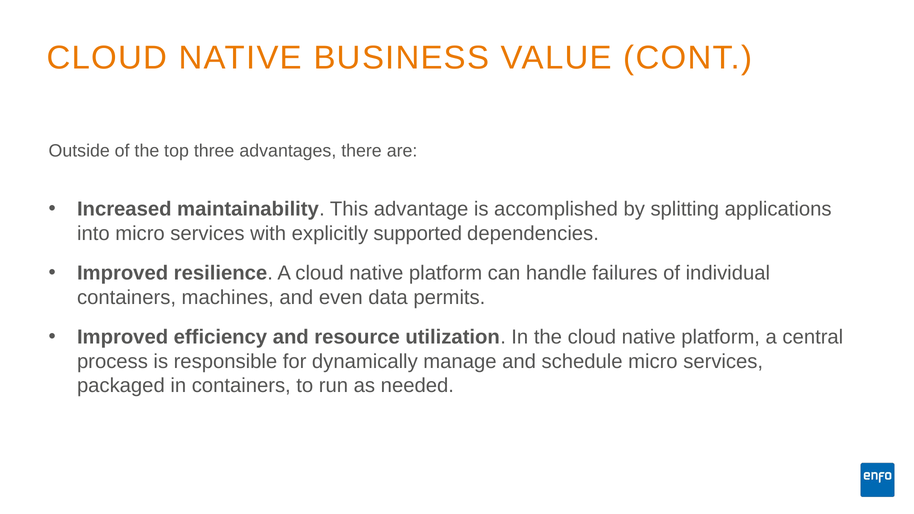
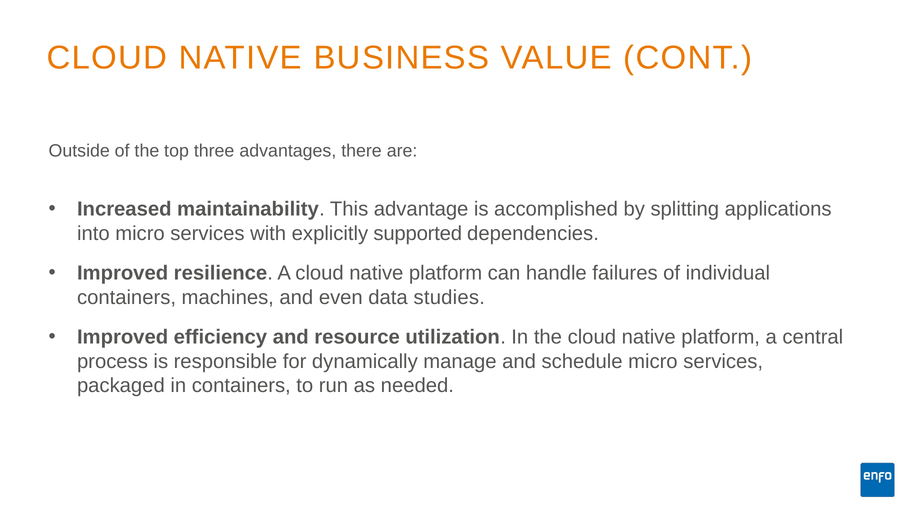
permits: permits -> studies (449, 298)
